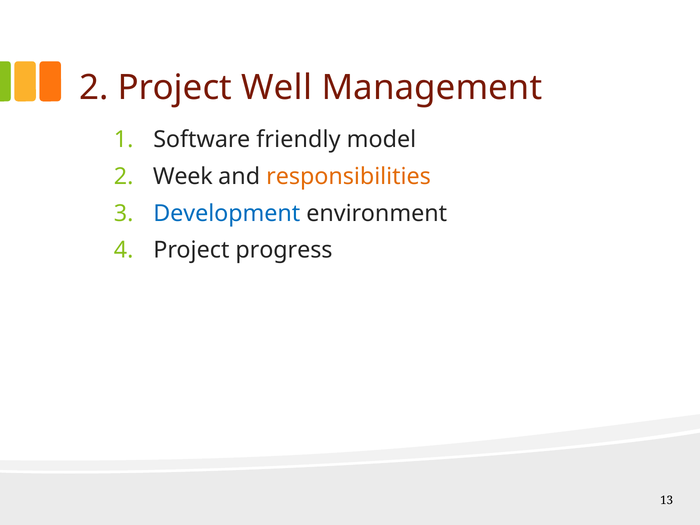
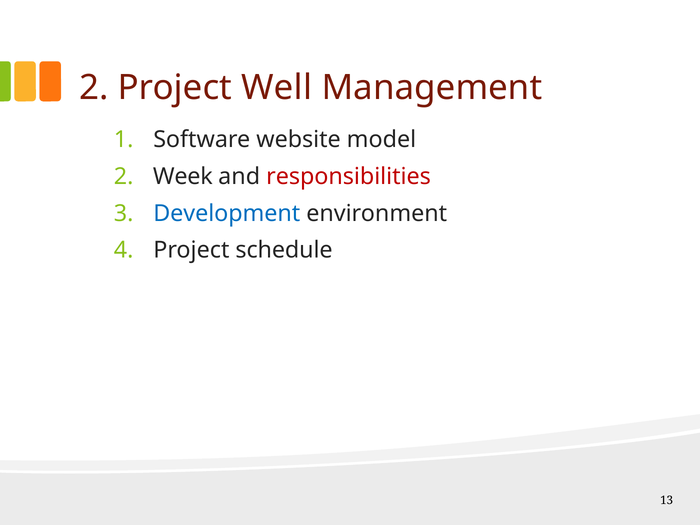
friendly: friendly -> website (299, 140)
responsibilities colour: orange -> red (349, 176)
progress: progress -> schedule (284, 250)
